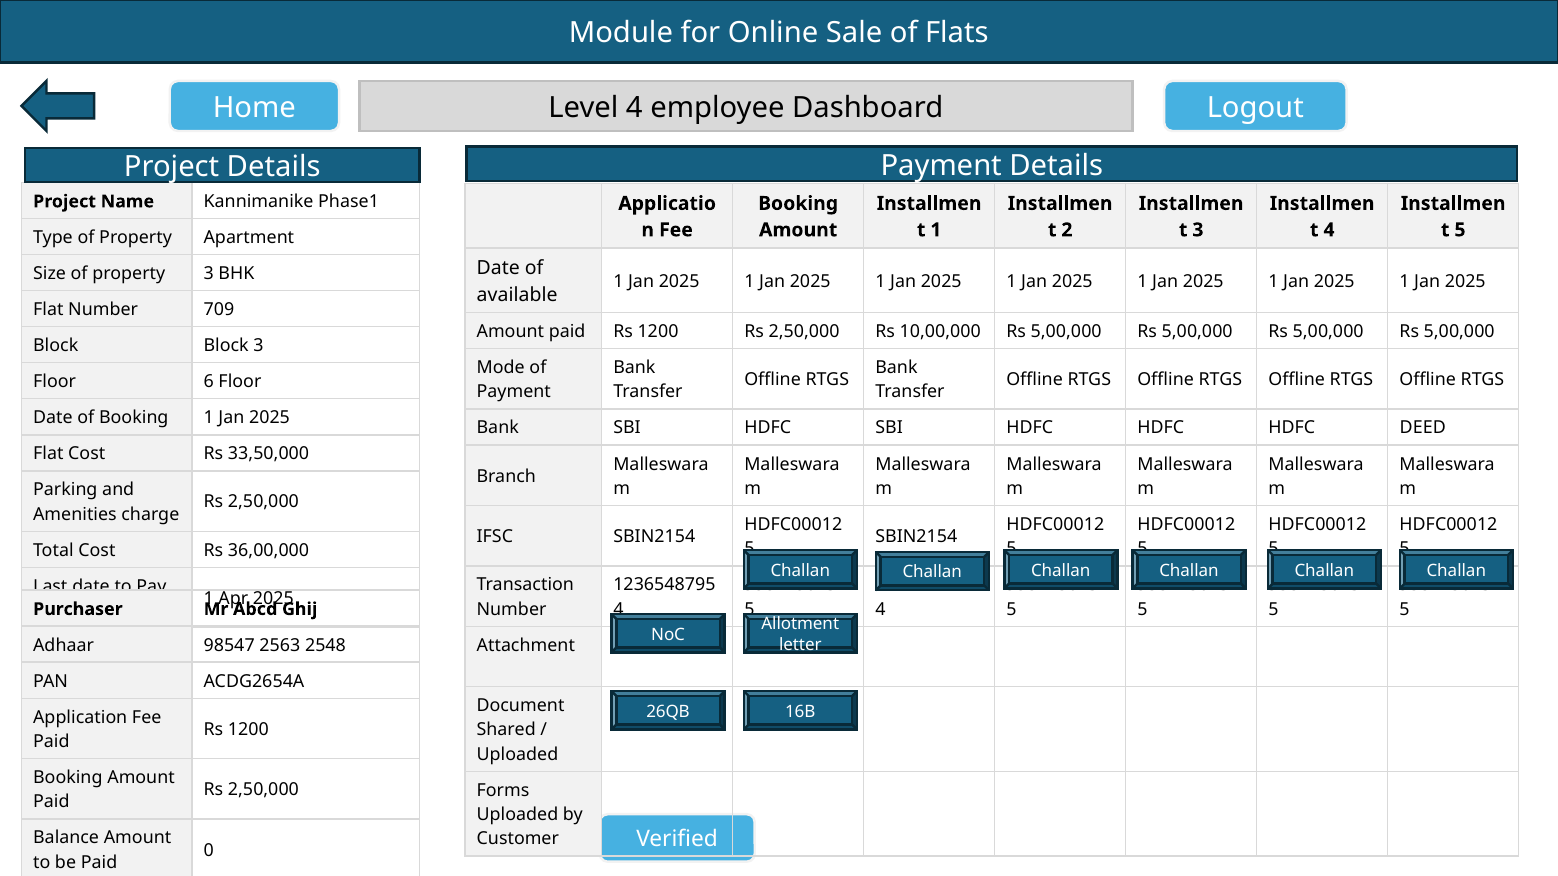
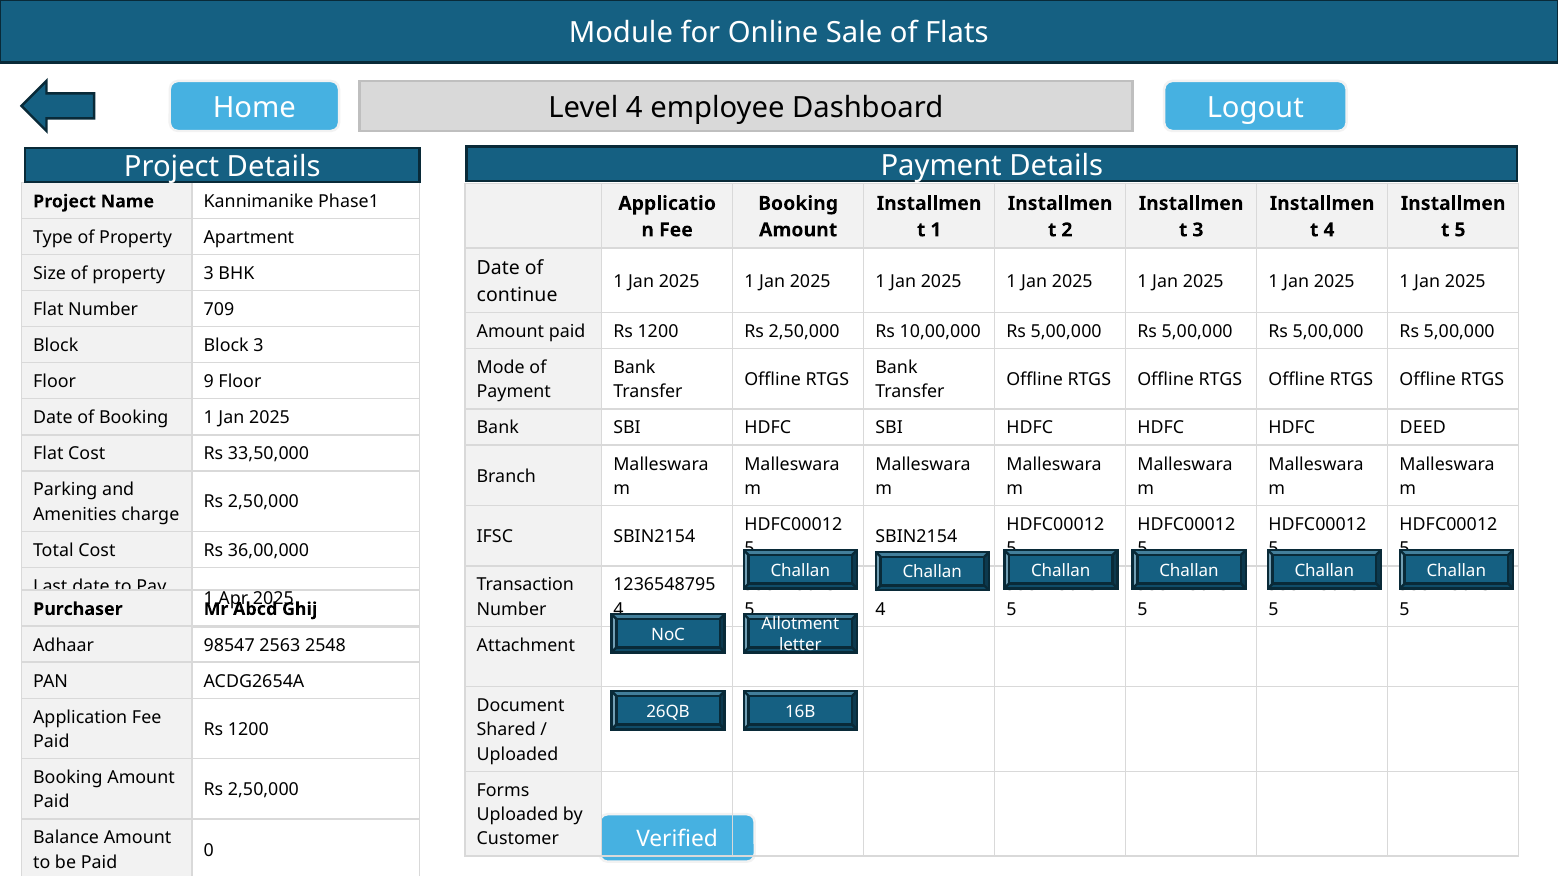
available: available -> continue (517, 295)
6: 6 -> 9 (209, 382)
